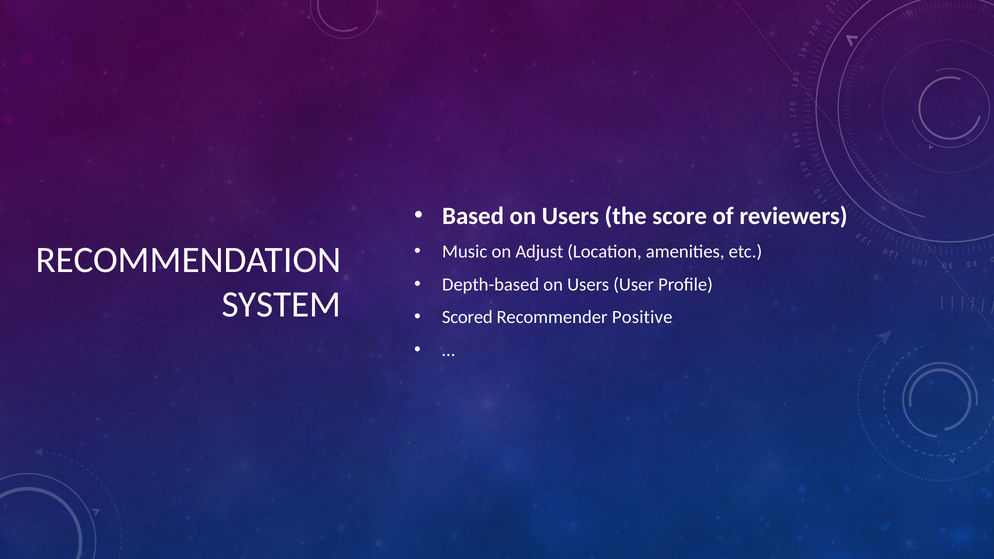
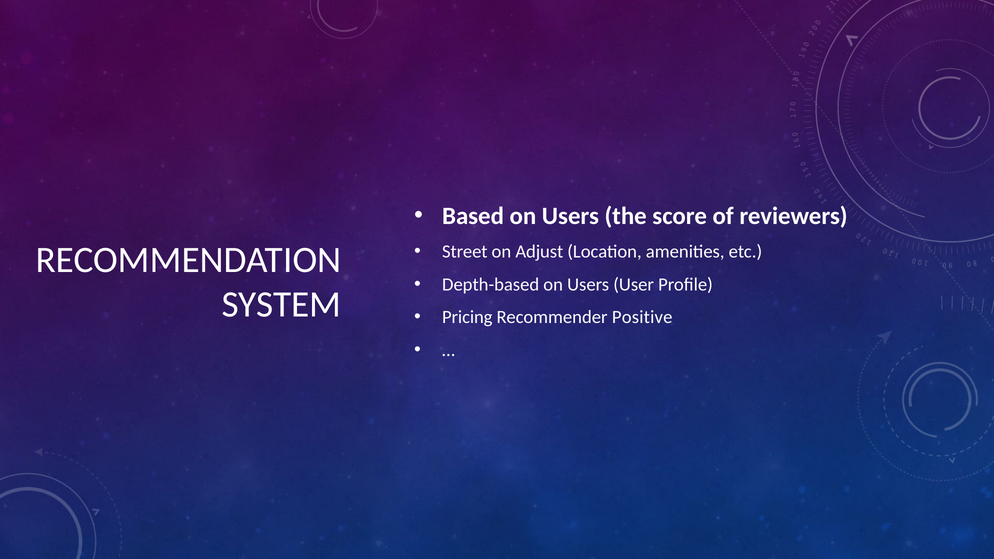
Music: Music -> Street (465, 252)
Scored: Scored -> Pricing (467, 317)
